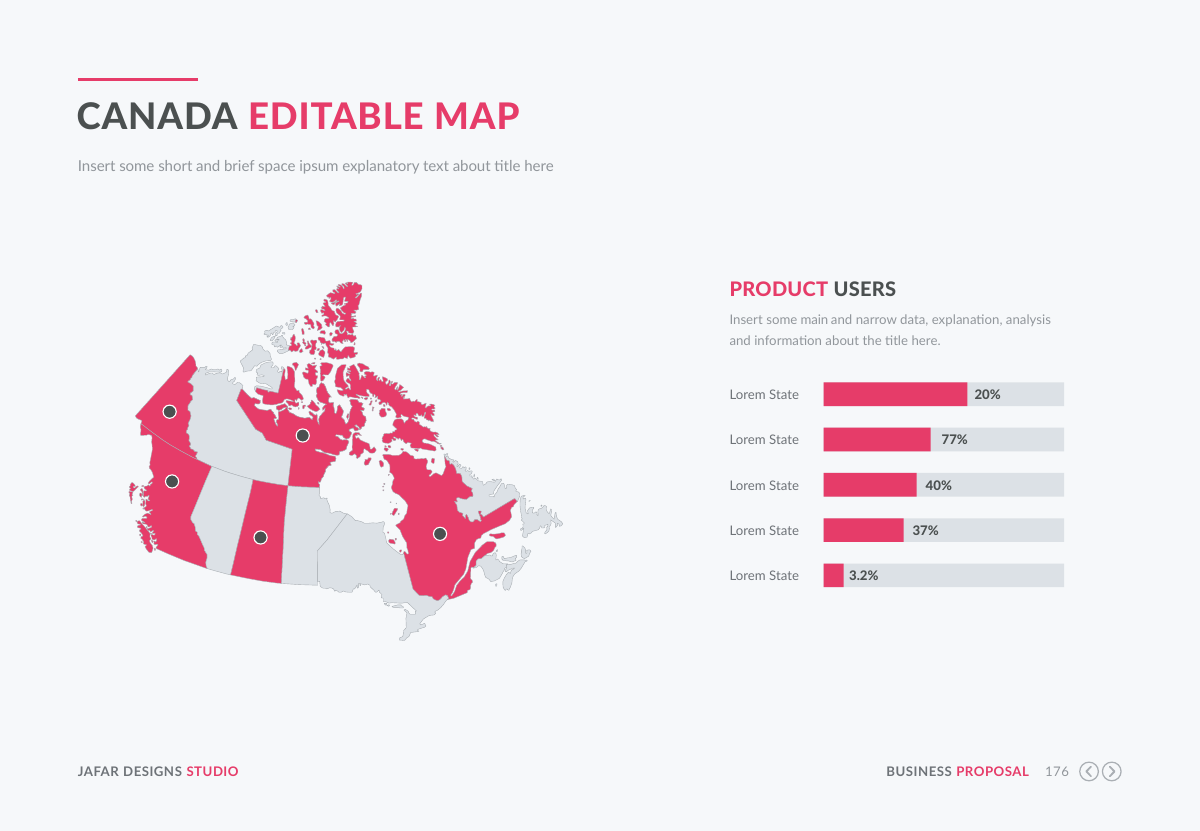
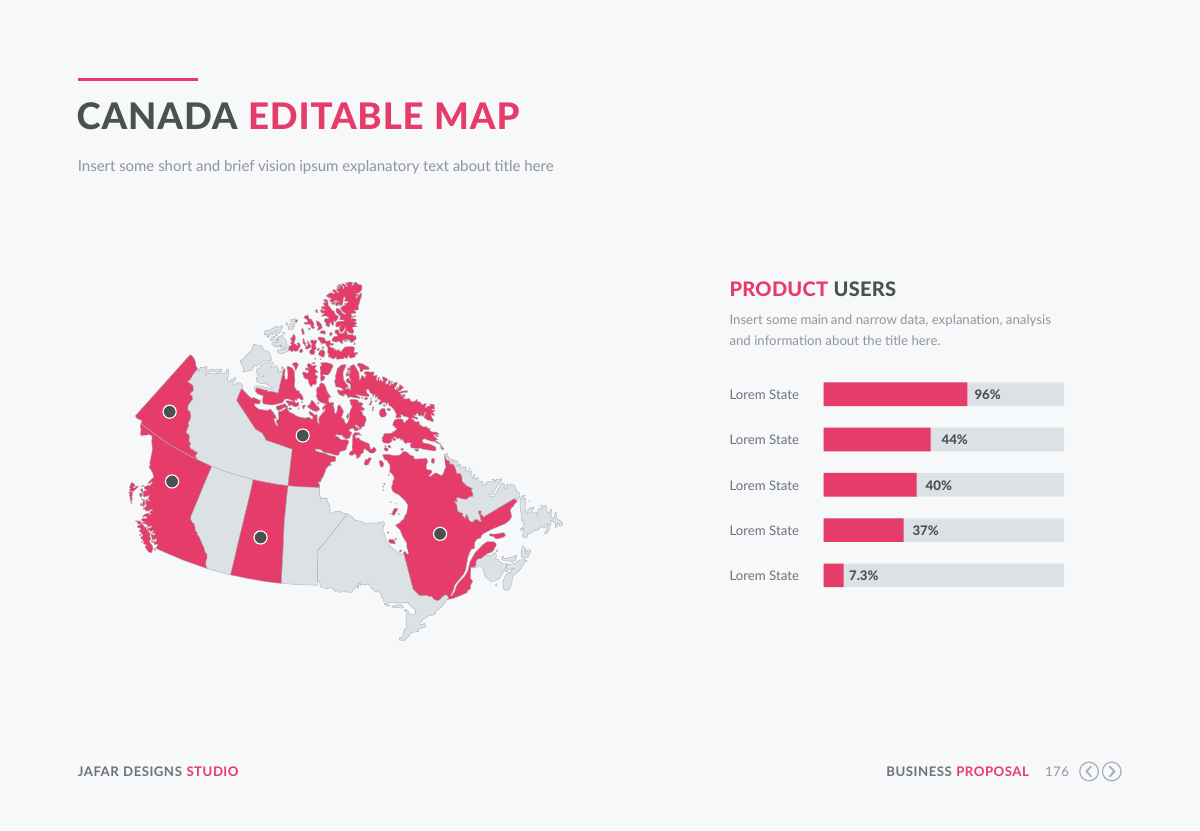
space: space -> vision (277, 167)
20%: 20% -> 96% (988, 395)
77%: 77% -> 44% (955, 440)
3.2%: 3.2% -> 7.3% (864, 576)
